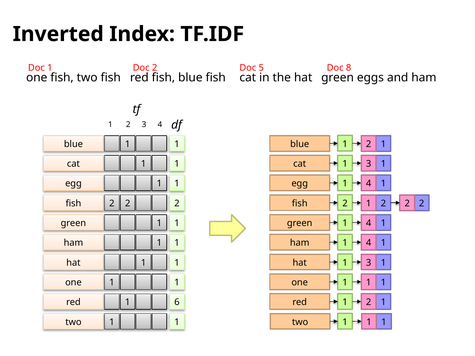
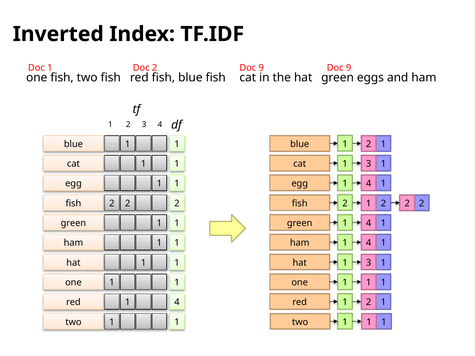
5: 5 -> 9 (261, 68)
8: 8 -> 9 (349, 68)
6: 6 -> 4 (177, 302)
